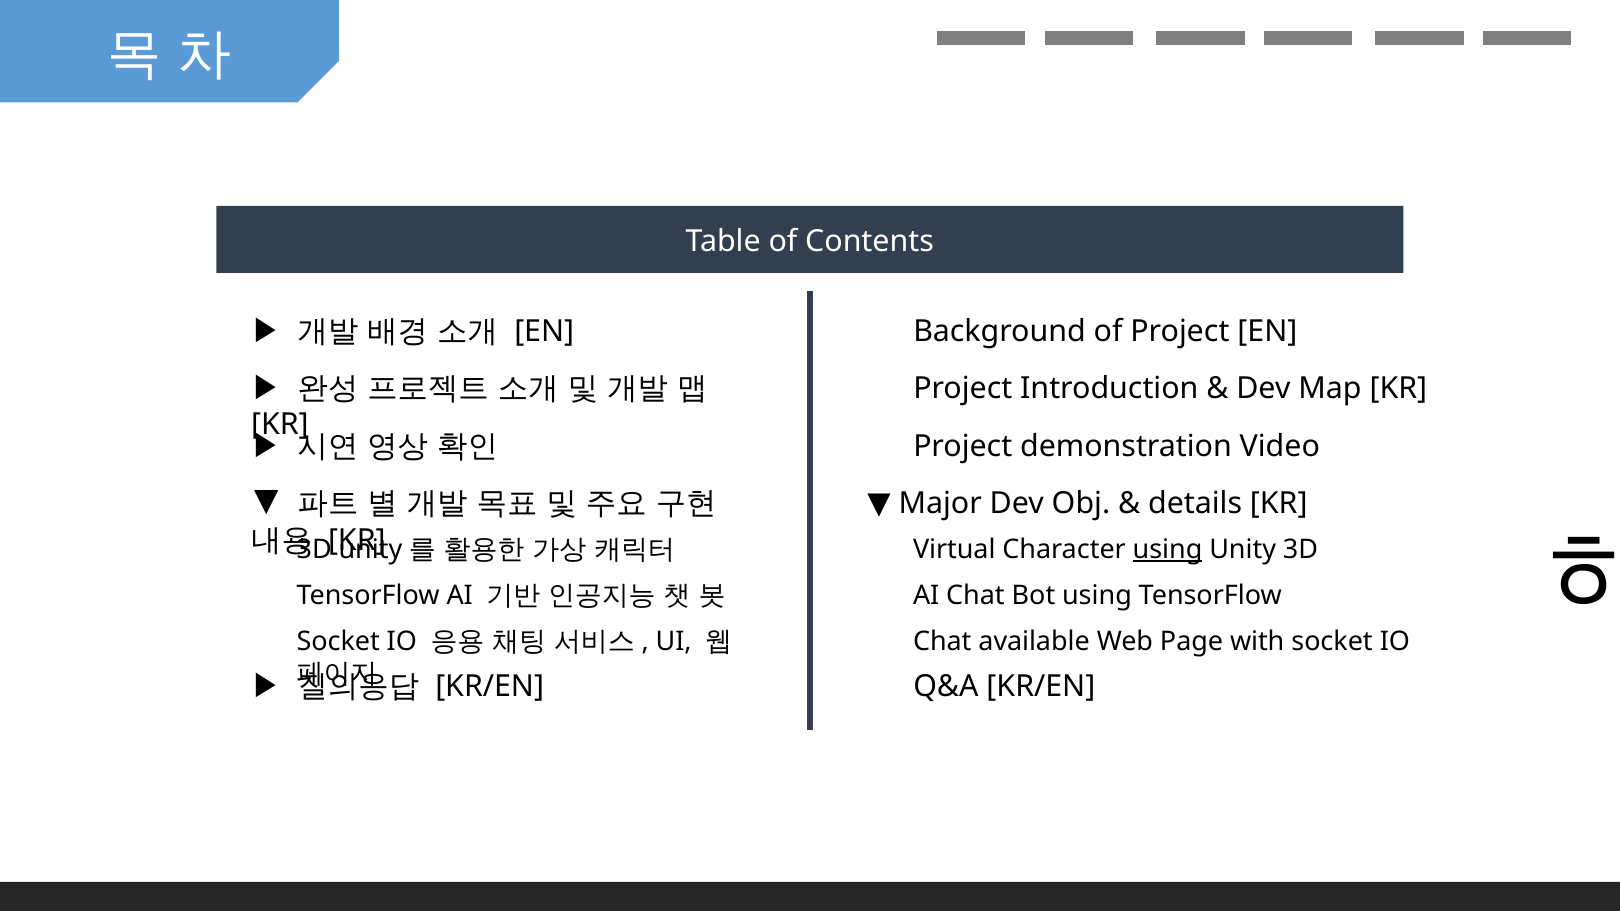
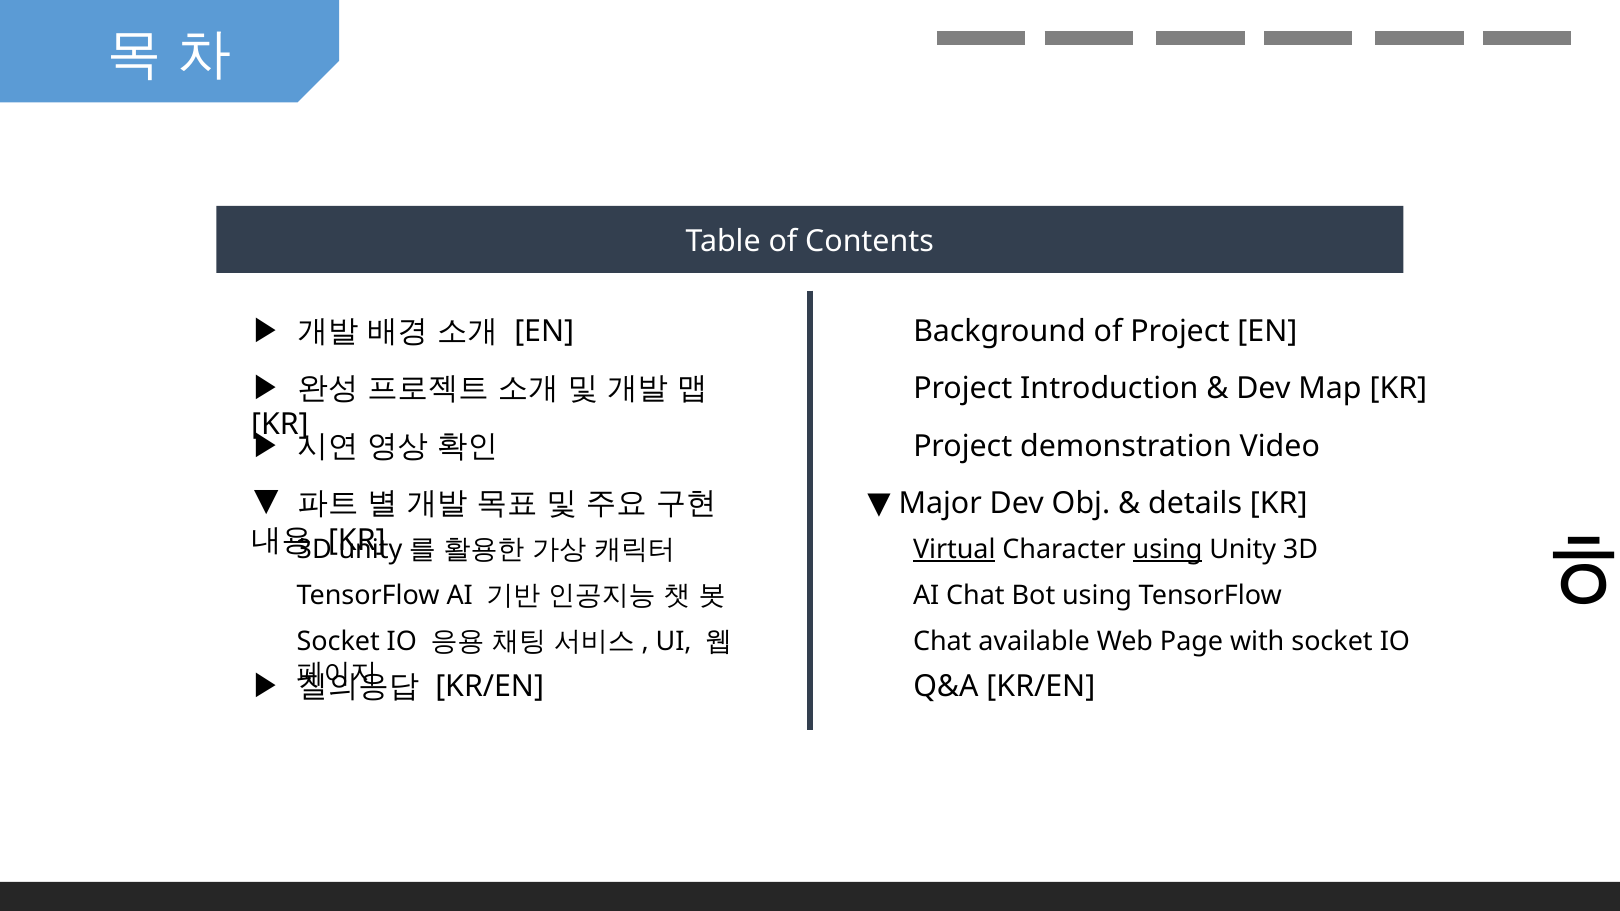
Virtual underline: none -> present (954, 549)
